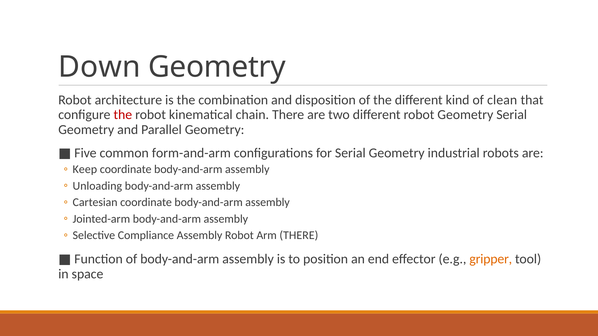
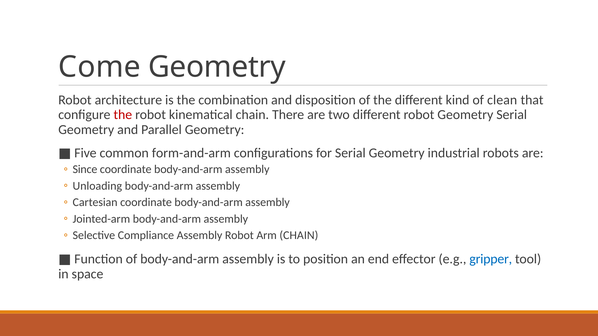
Down: Down -> Come (100, 67)
Keep: Keep -> Since (85, 170)
Arm THERE: THERE -> CHAIN (299, 236)
gripper colour: orange -> blue (491, 259)
